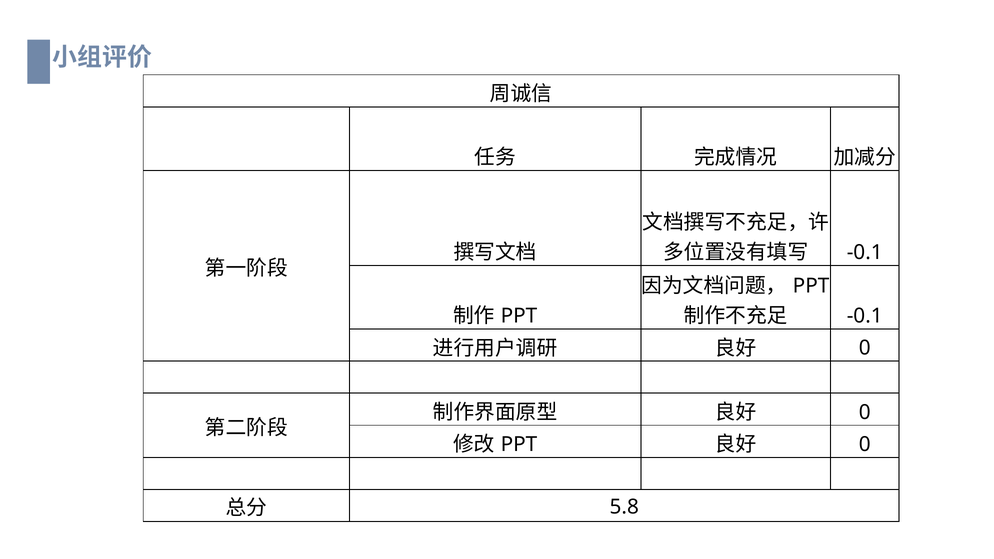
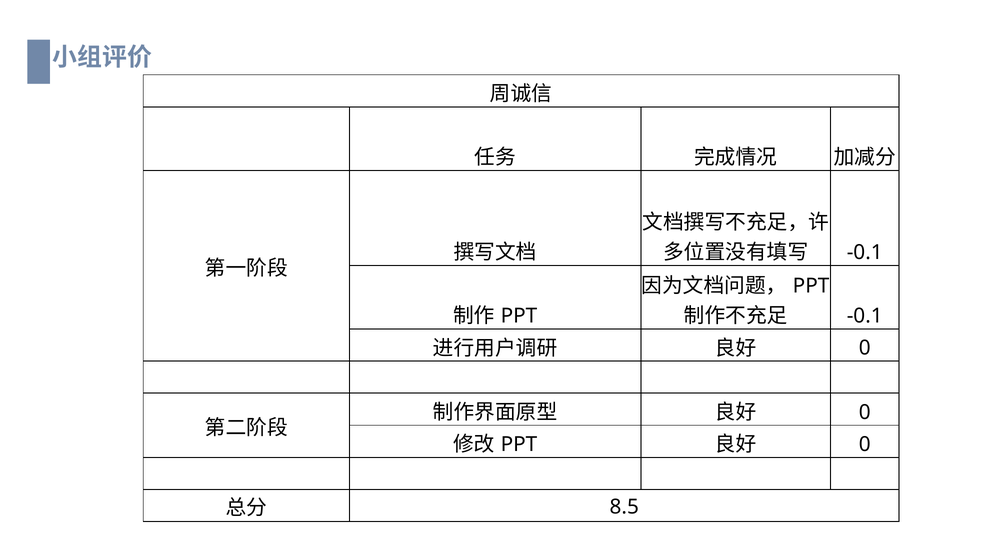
5.8: 5.8 -> 8.5 (624, 507)
